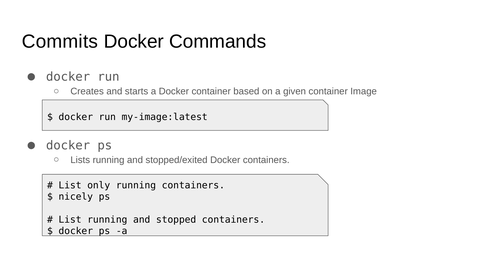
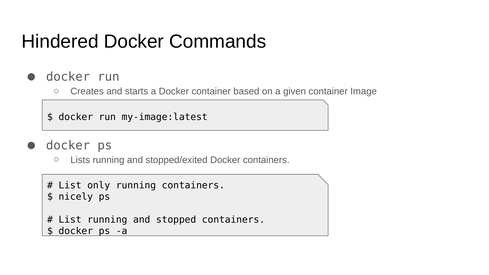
Commits: Commits -> Hindered (60, 41)
